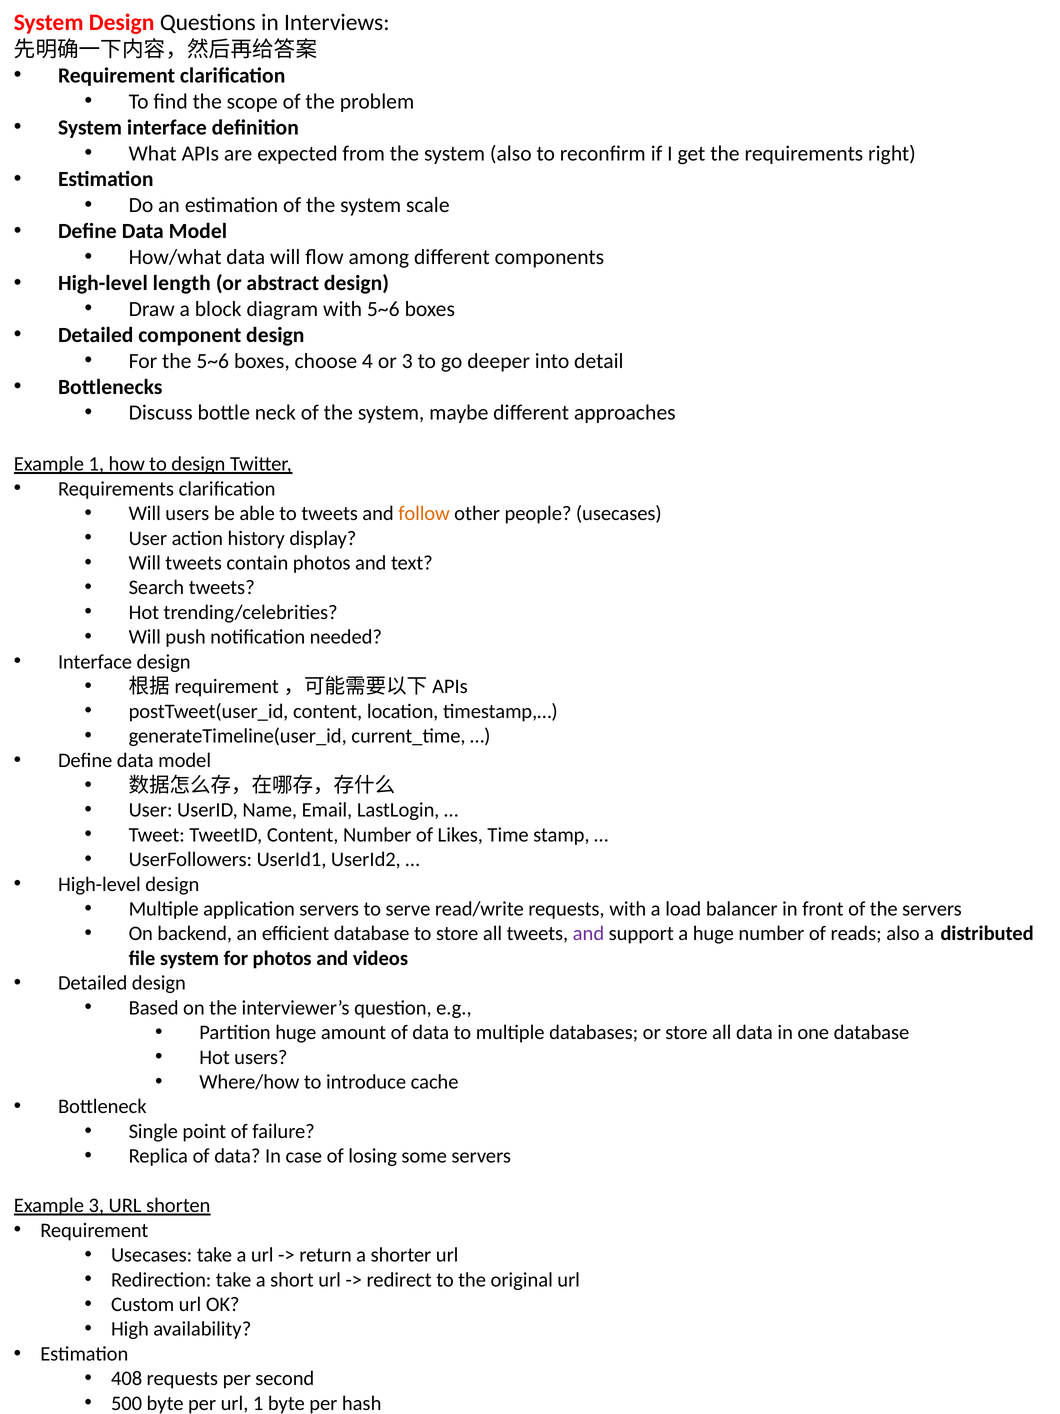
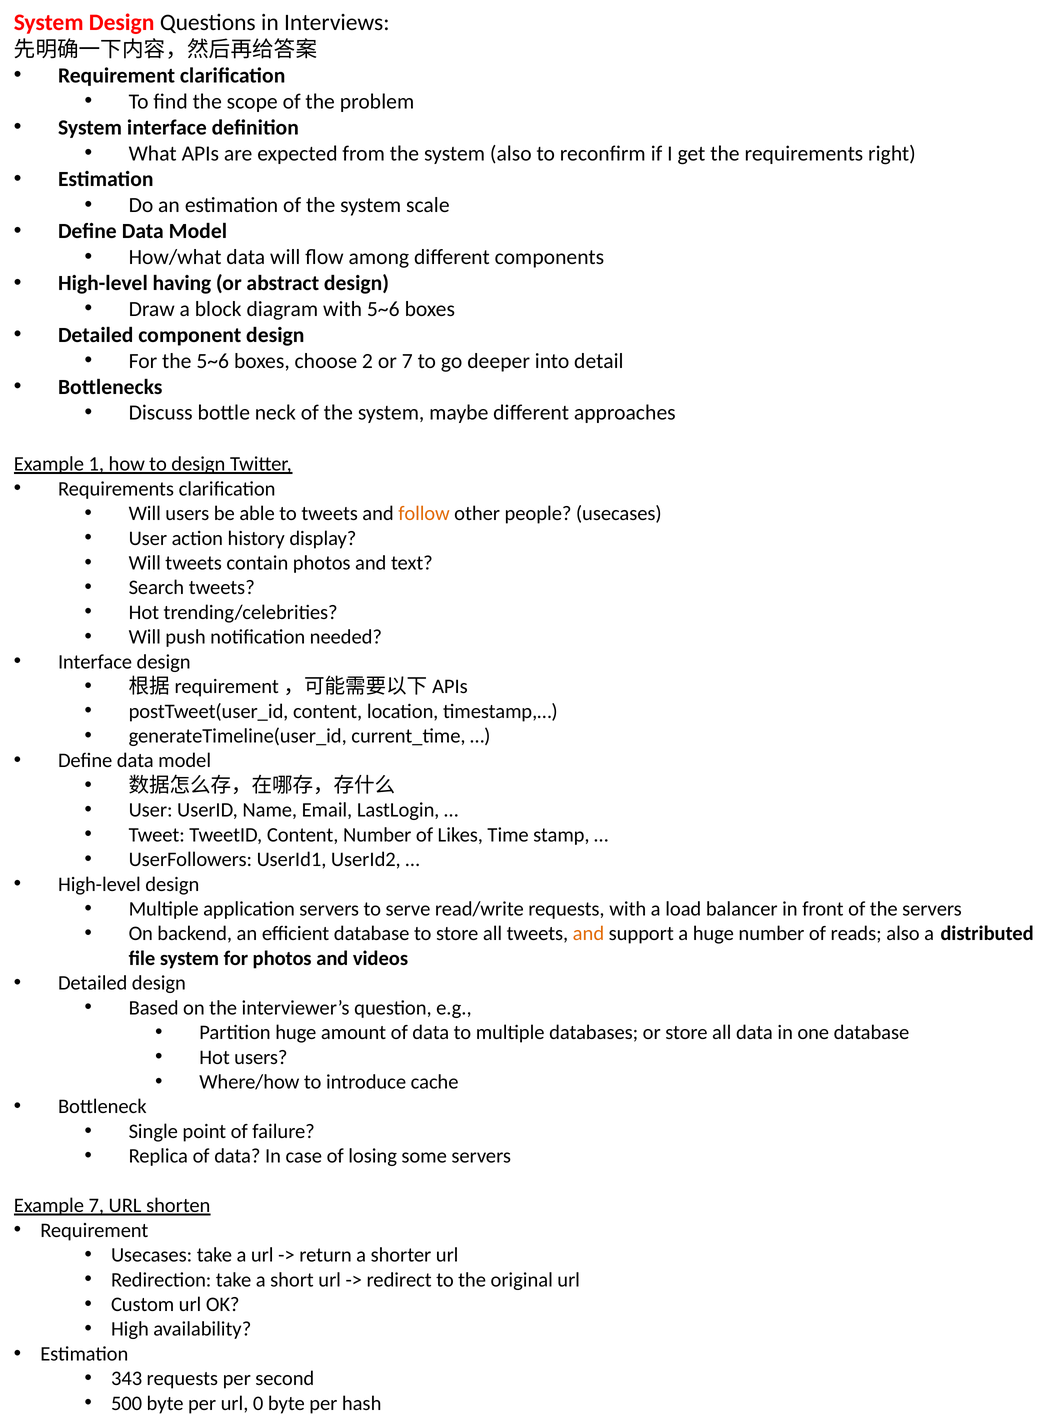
length: length -> having (182, 283)
4: 4 -> 2 (367, 361)
or 3: 3 -> 7 (407, 361)
and colour: purple -> orange (588, 933)
Example 3: 3 -> 7 (96, 1205)
408: 408 -> 343 (127, 1378)
url 1: 1 -> 0 (258, 1403)
